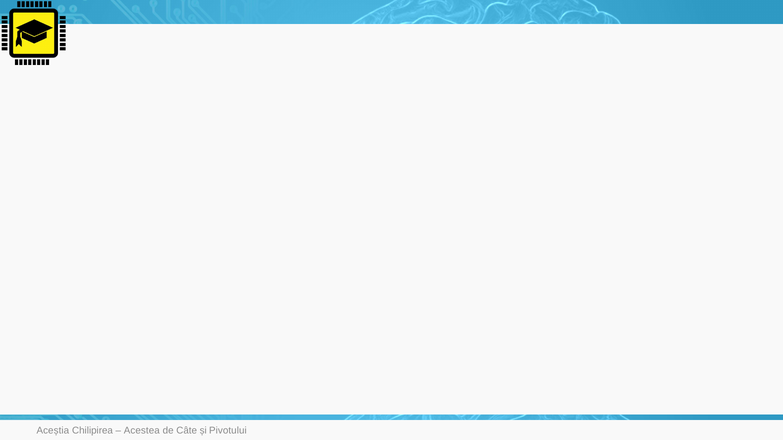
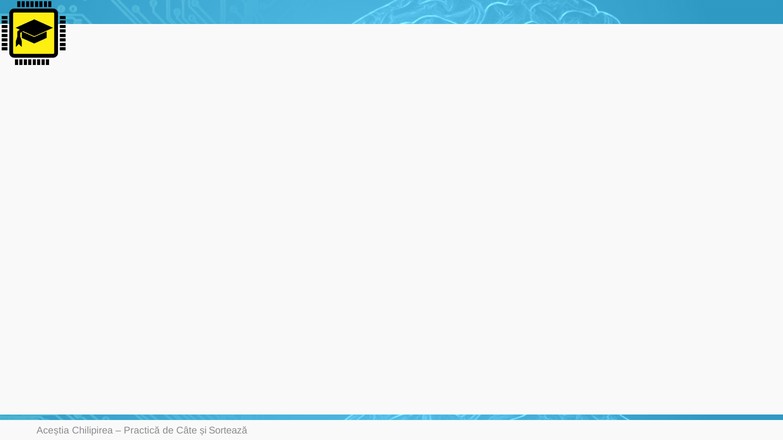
Acestea: Acestea -> Practică (142, 431)
Pivotului: Pivotului -> Sortează (228, 431)
